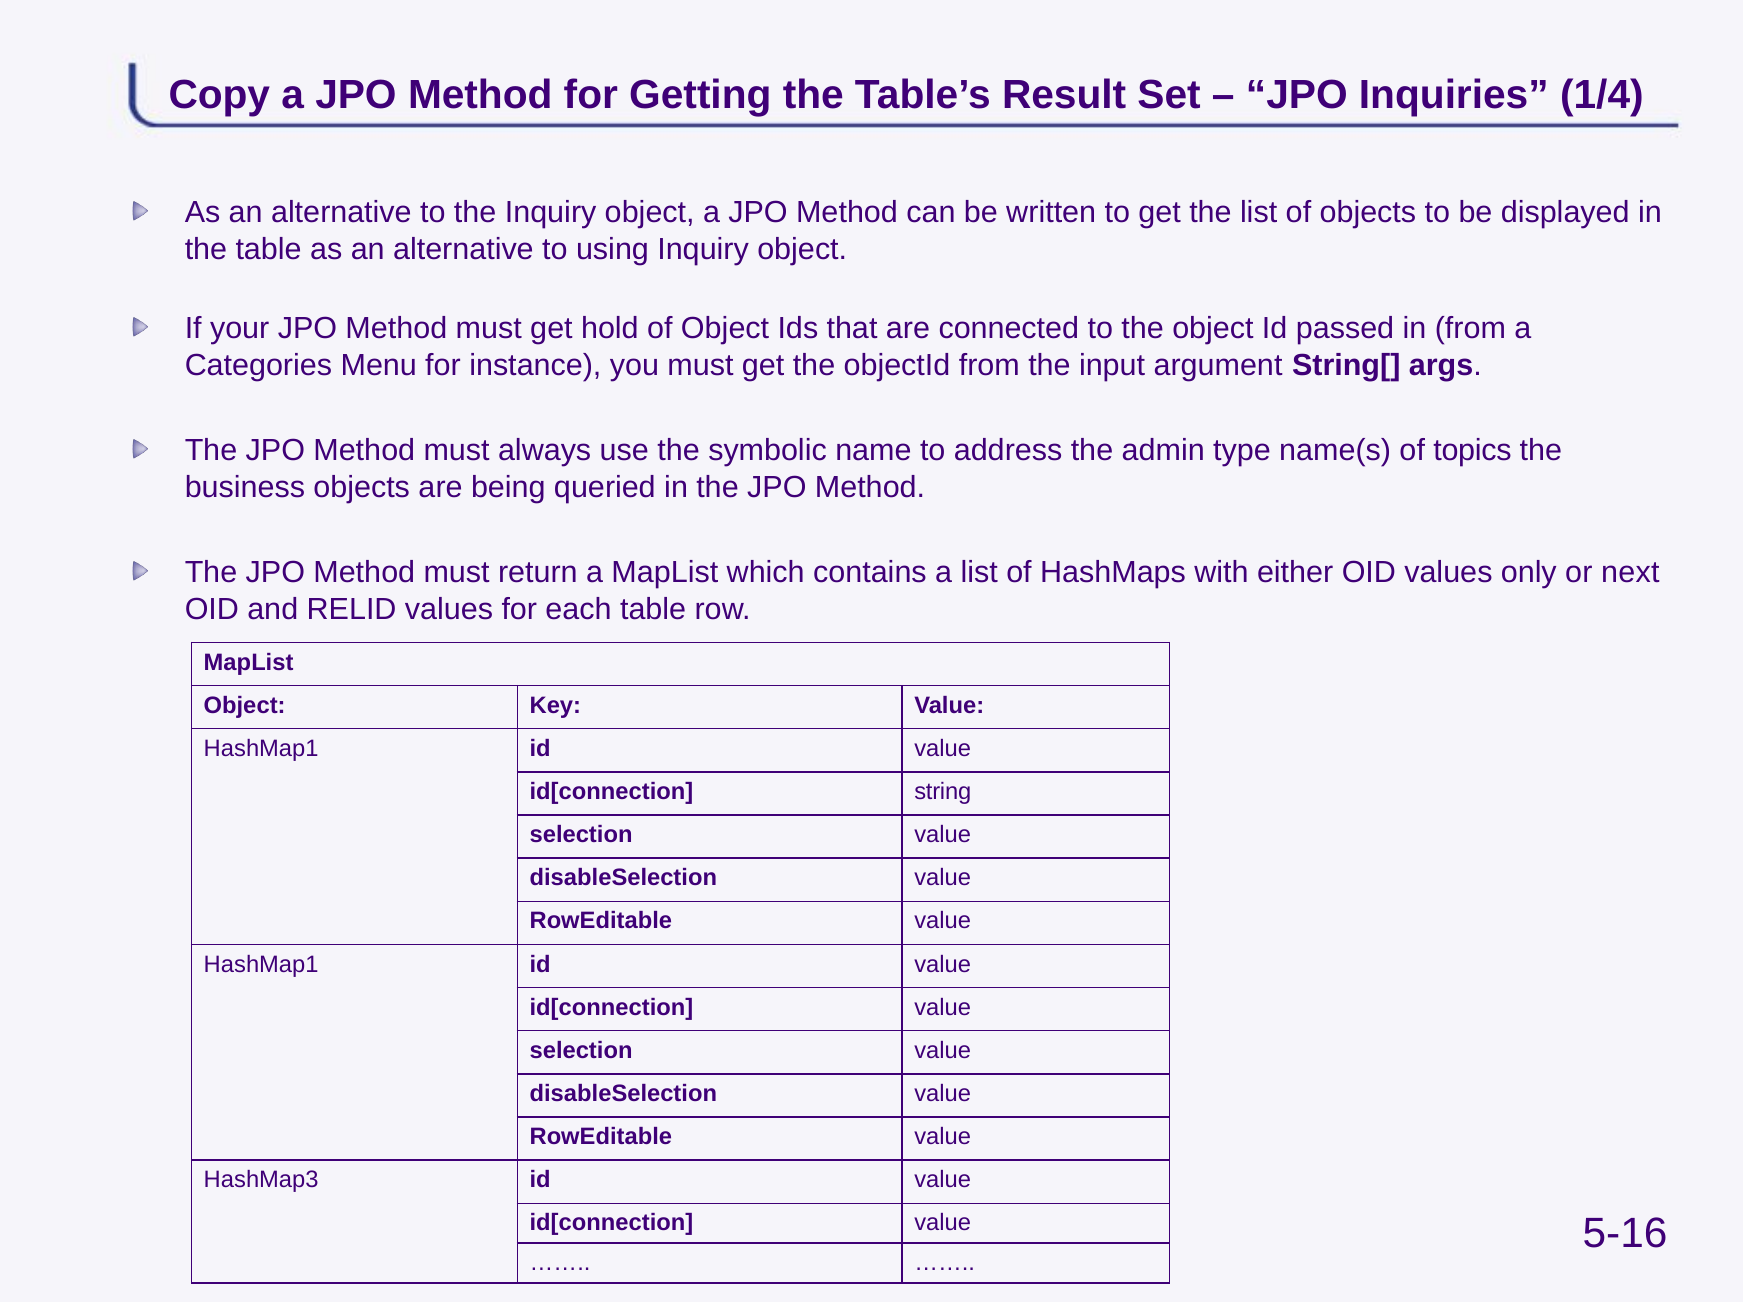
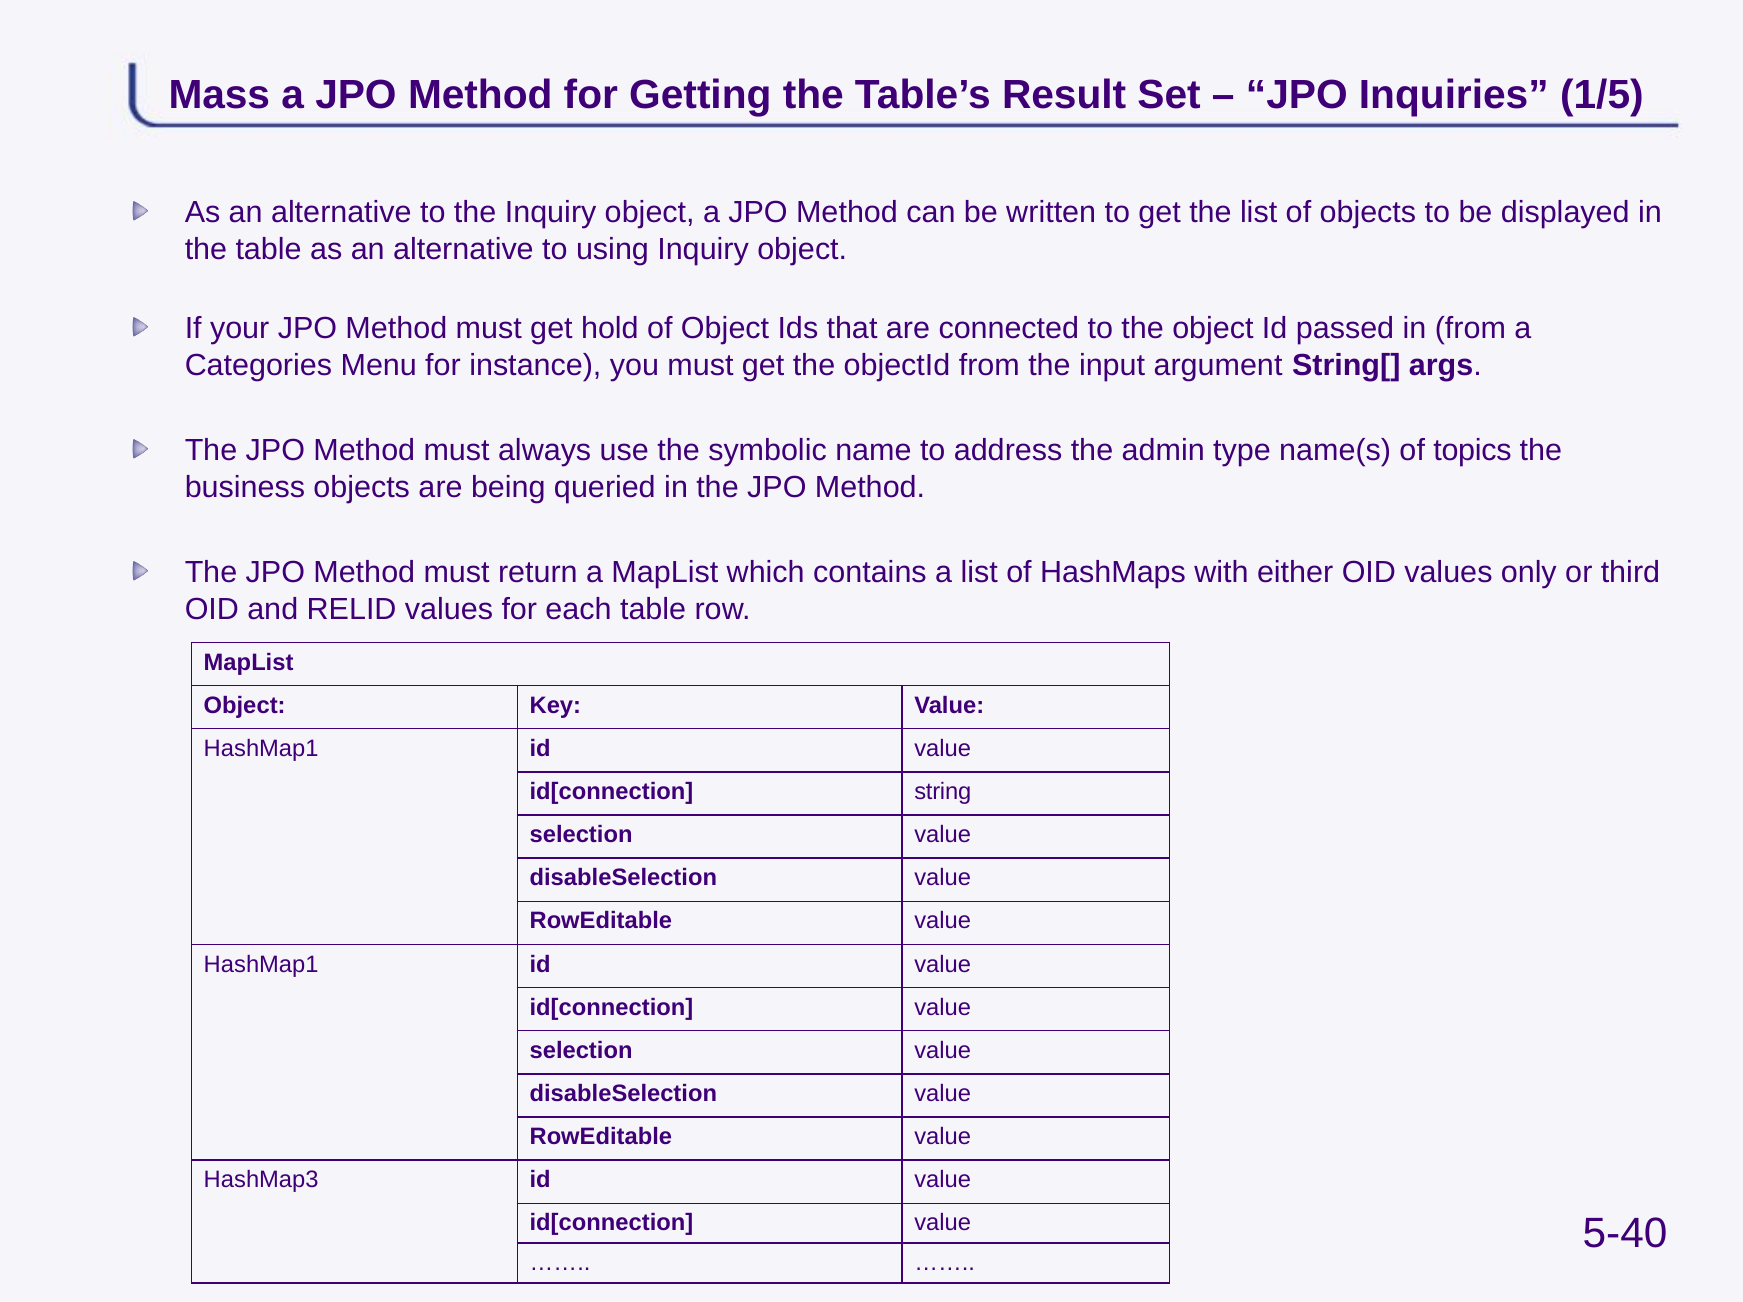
Copy: Copy -> Mass (219, 95)
1/4: 1/4 -> 1/5 (1602, 95)
next: next -> third (1630, 573)
5-16: 5-16 -> 5-40 (1625, 1234)
